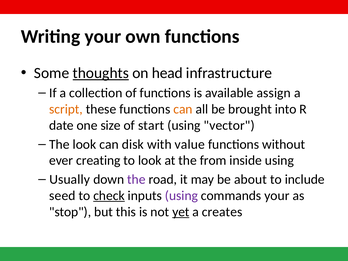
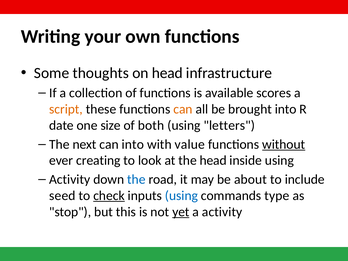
thoughts underline: present -> none (101, 73)
assign: assign -> scores (274, 93)
start: start -> both (151, 125)
vector: vector -> letters (229, 125)
The look: look -> next (85, 144)
can disk: disk -> into (133, 144)
without underline: none -> present (284, 144)
the from: from -> head (213, 161)
Usually: Usually -> Activity (70, 179)
the colour: purple -> blue (136, 179)
using colour: purple -> blue (181, 196)
commands your: your -> type (277, 196)
a creates: creates -> activity (222, 212)
